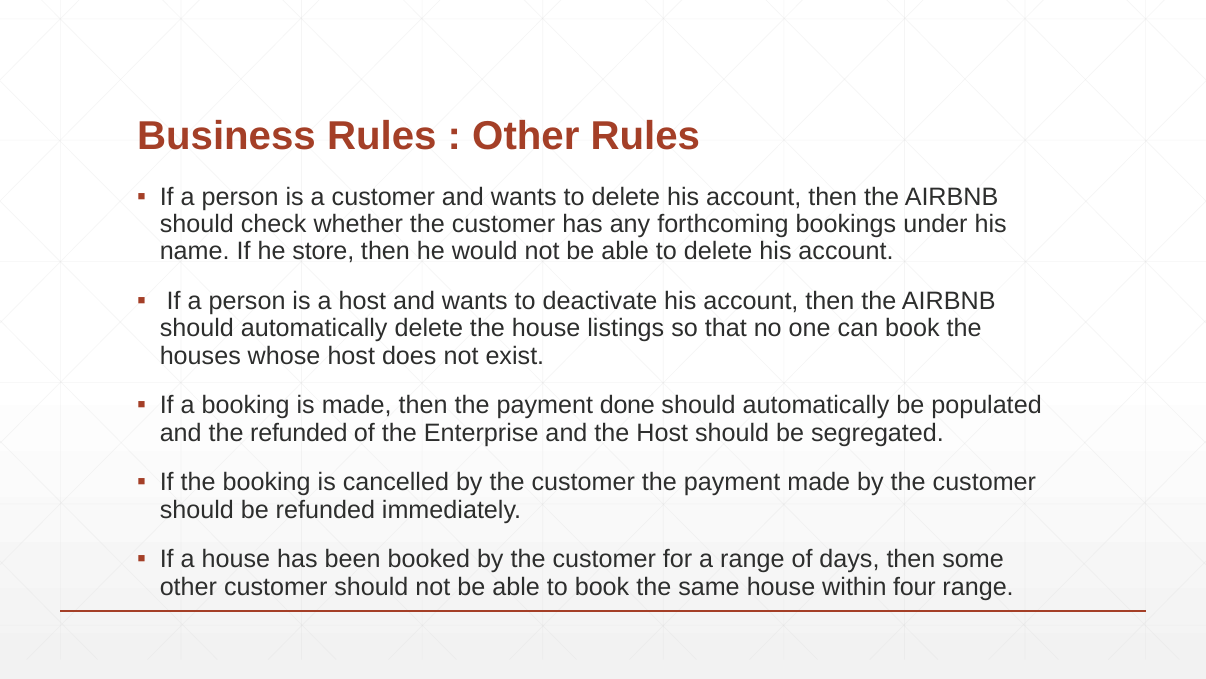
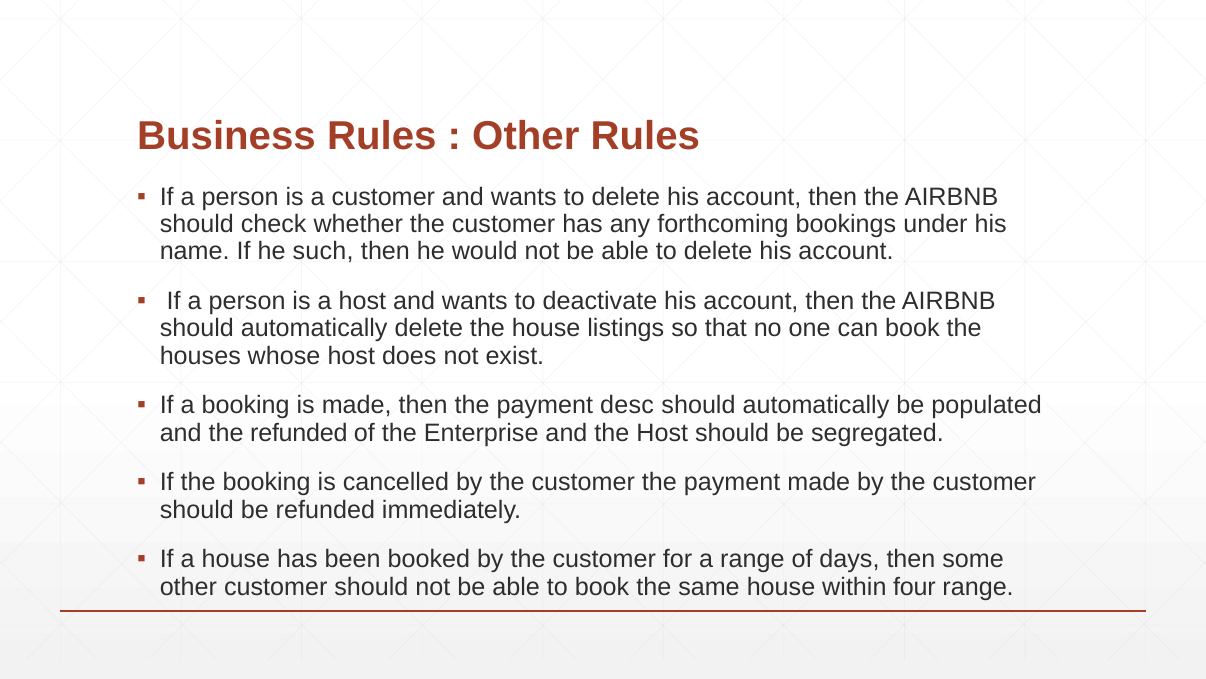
store: store -> such (323, 251)
done: done -> desc (627, 405)
